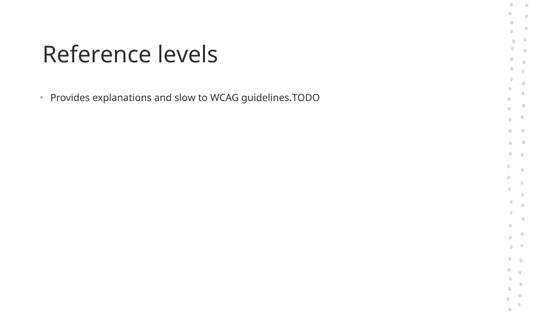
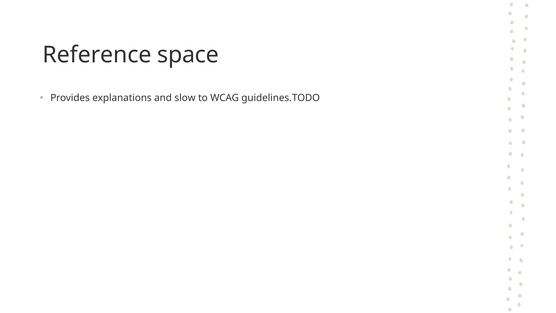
levels: levels -> space (188, 55)
